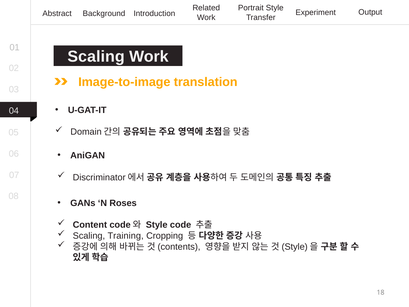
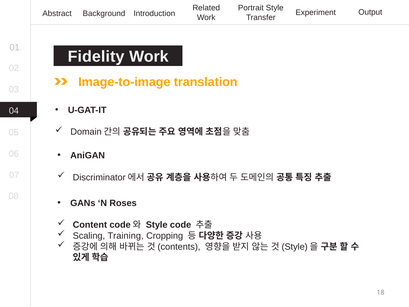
Scaling: Scaling -> Fidelity (96, 57)
